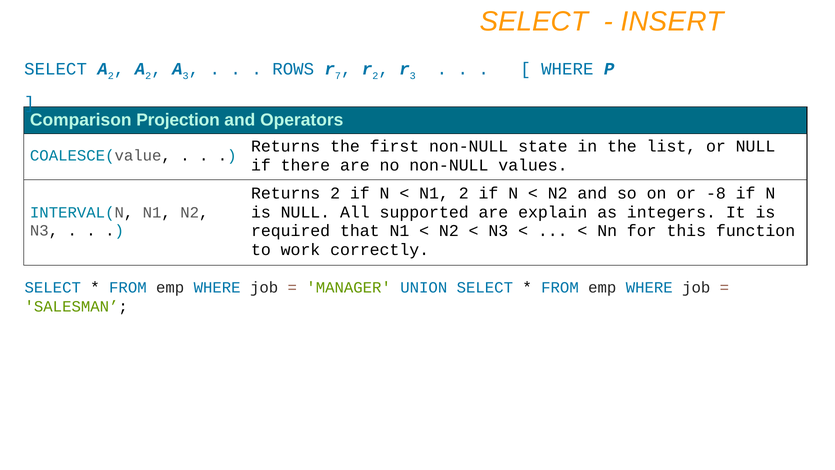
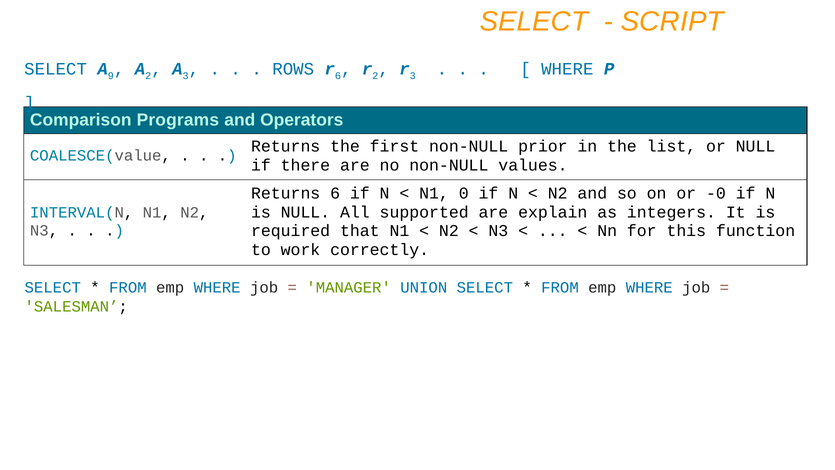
INSERT: INSERT -> SCRIPT (672, 22)
2: 2 -> 9 (111, 76)
7: 7 -> 6 (338, 76)
Projection: Projection -> Programs (178, 120)
state: state -> prior (543, 146)
Returns 2: 2 -> 6 (335, 193)
N1 2: 2 -> 0 (464, 193)
-8: -8 -> -0 (716, 193)
